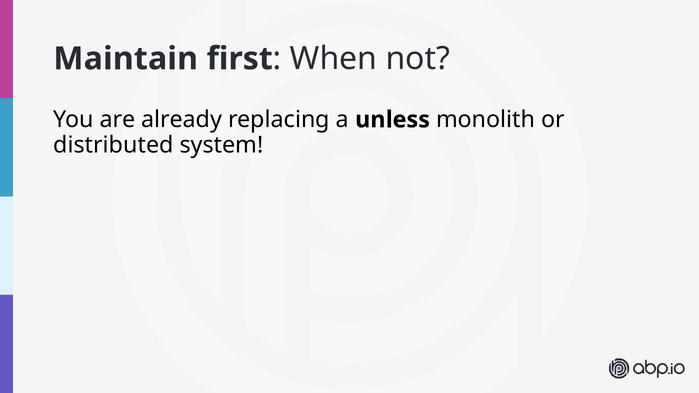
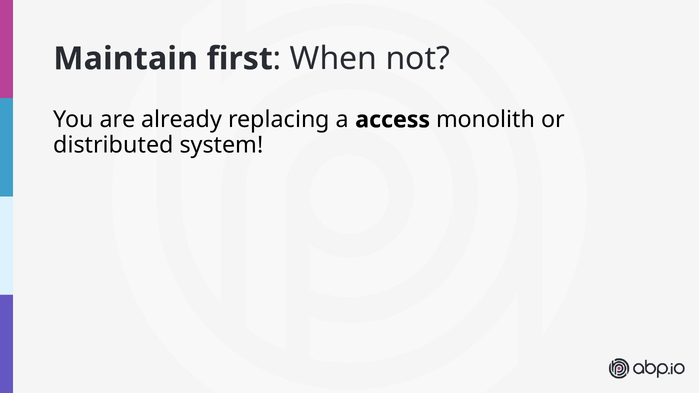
unless: unless -> access (393, 120)
